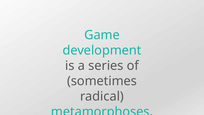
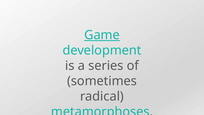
Game underline: none -> present (102, 35)
